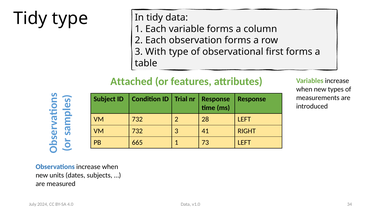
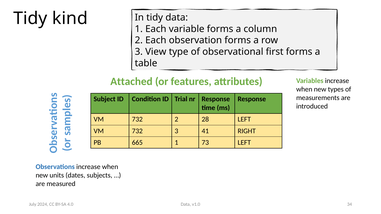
Tidy type: type -> kind (70, 18)
With: With -> View (156, 52)
